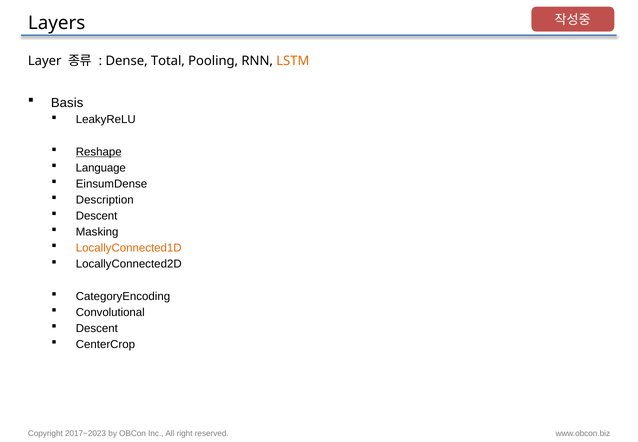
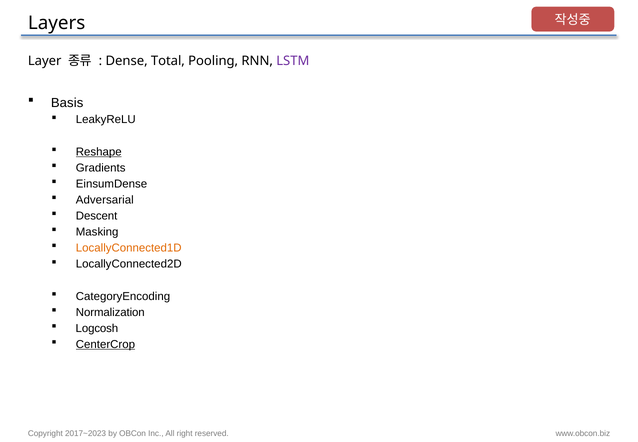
LSTM colour: orange -> purple (293, 61)
Language: Language -> Gradients (101, 168)
Description: Description -> Adversarial (105, 200)
Convolutional: Convolutional -> Normalization (110, 312)
Descent: Descent -> Logcosh (97, 328)
CenterCrop underline: none -> present (105, 344)
